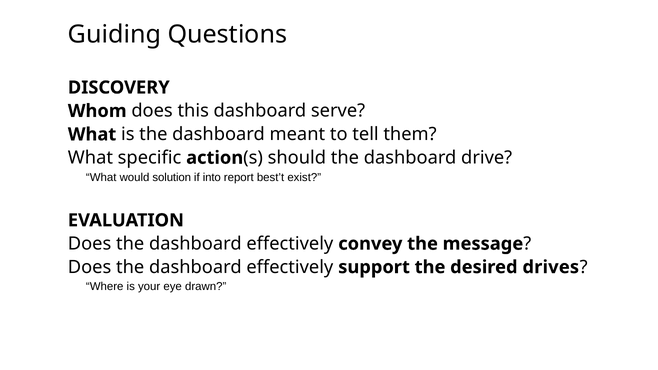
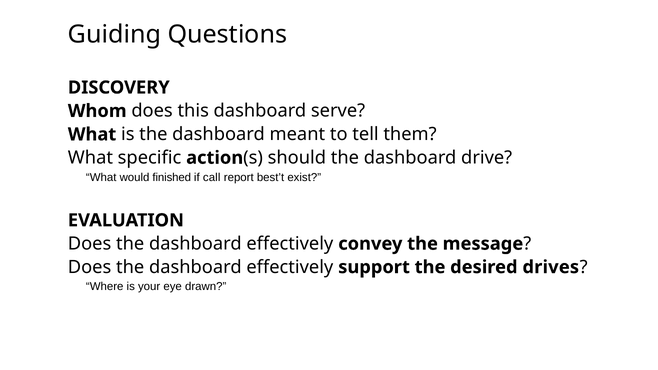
solution: solution -> finished (172, 177)
into: into -> call (212, 177)
